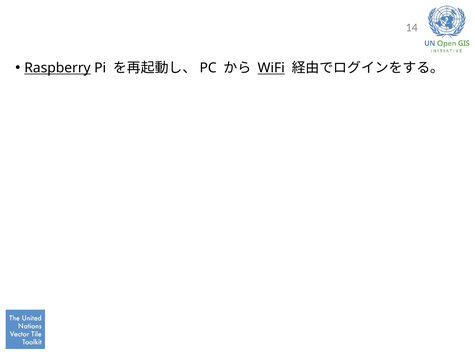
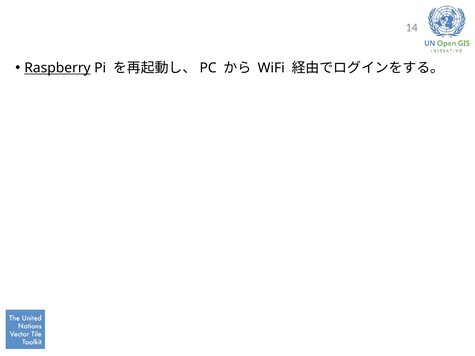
WiFi underline: present -> none (271, 68)
